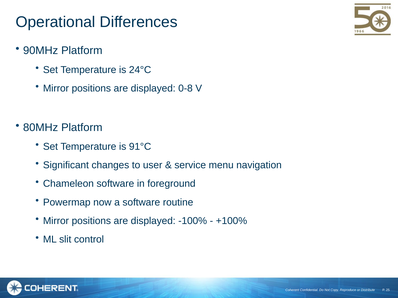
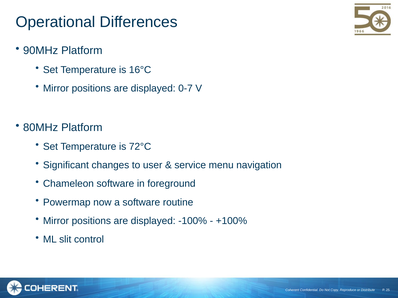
24°C: 24°C -> 16°C (140, 70)
0-8: 0-8 -> 0-7 (185, 88)
91°C: 91°C -> 72°C (140, 147)
